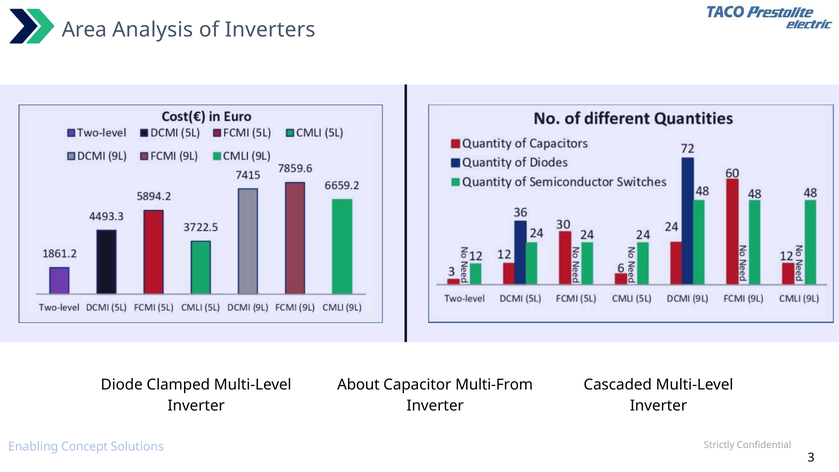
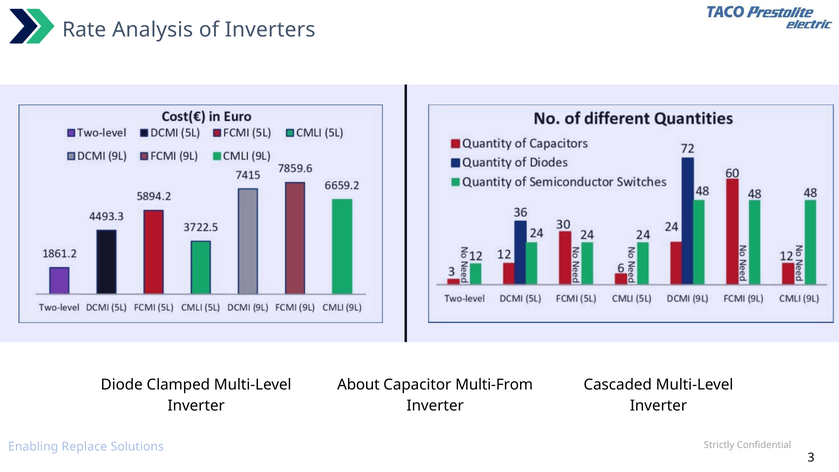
Area: Area -> Rate (84, 30)
Concept: Concept -> Replace (84, 447)
